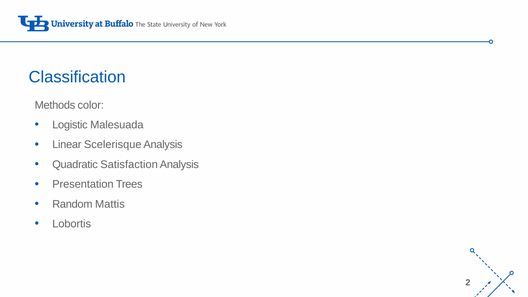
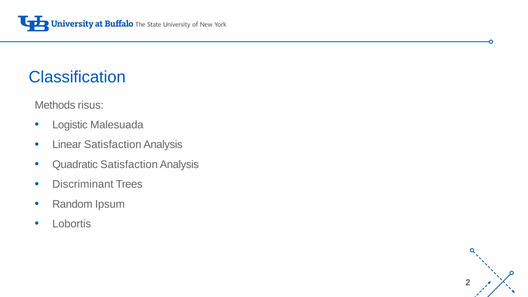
color: color -> risus (91, 105)
Linear Scelerisque: Scelerisque -> Satisfaction (113, 145)
Presentation: Presentation -> Discriminant (83, 184)
Mattis: Mattis -> Ipsum (110, 204)
